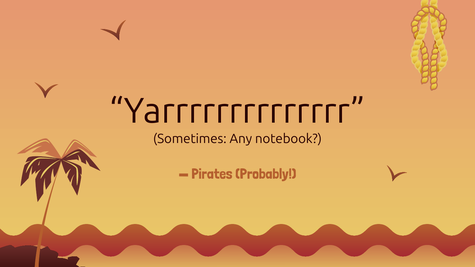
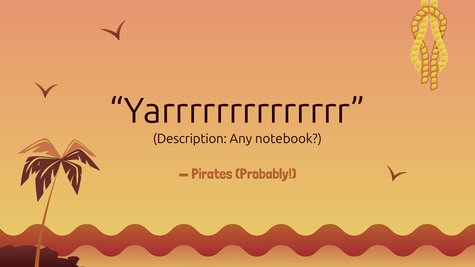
Sometimes: Sometimes -> Description (190, 139)
